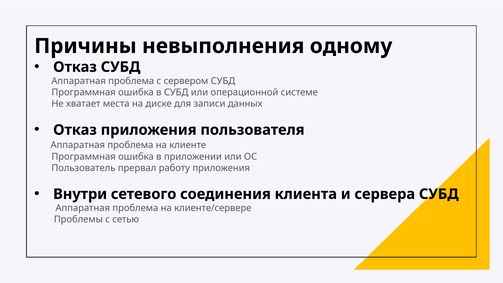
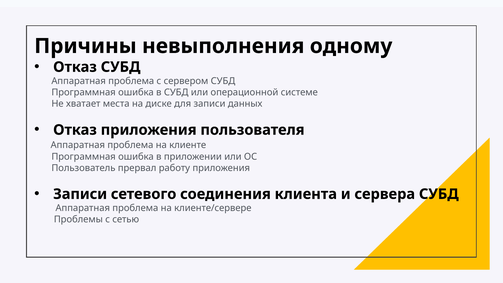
Внутри: Внутри -> Записи (80, 194)
